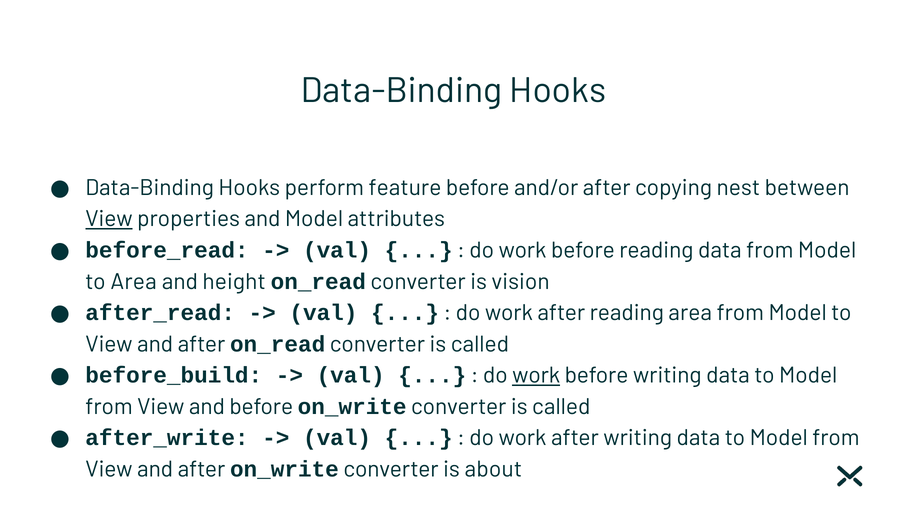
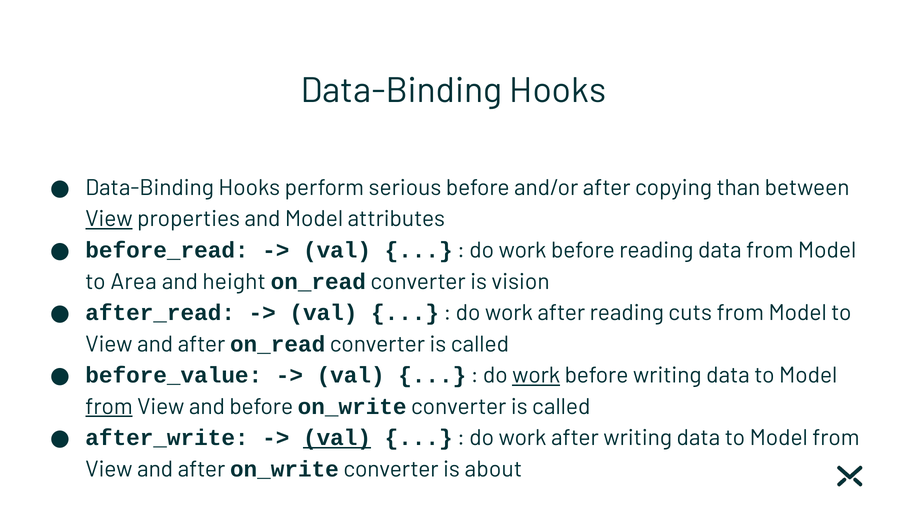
feature: feature -> serious (405, 188)
nest: nest -> than (738, 188)
reading area: area -> cuts (690, 313)
before_build: before_build -> before_value (174, 375)
from underline: none -> present (109, 407)
val underline: none -> present (337, 438)
